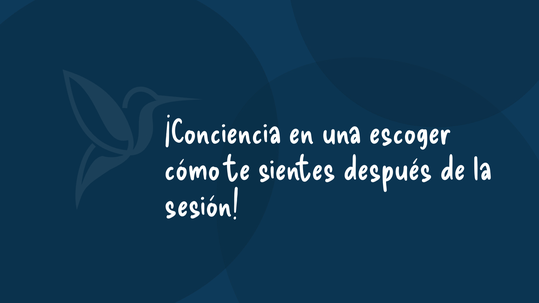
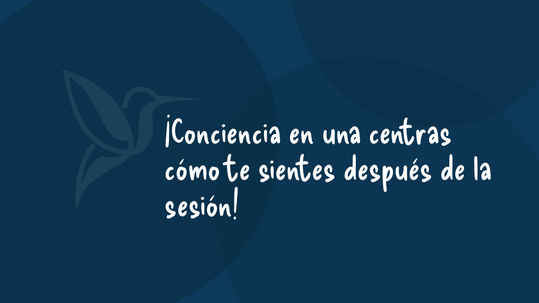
escoger: escoger -> centras (411, 133)
